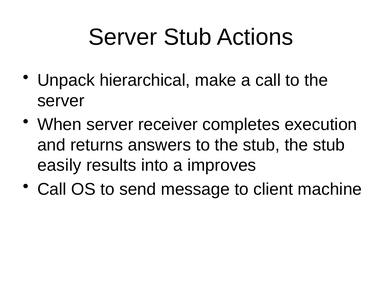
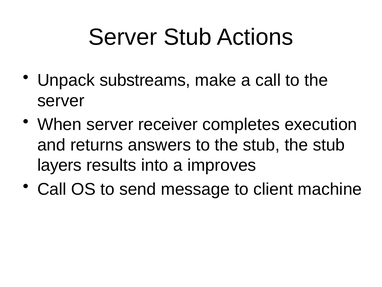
hierarchical: hierarchical -> substreams (145, 80)
easily: easily -> layers (59, 165)
